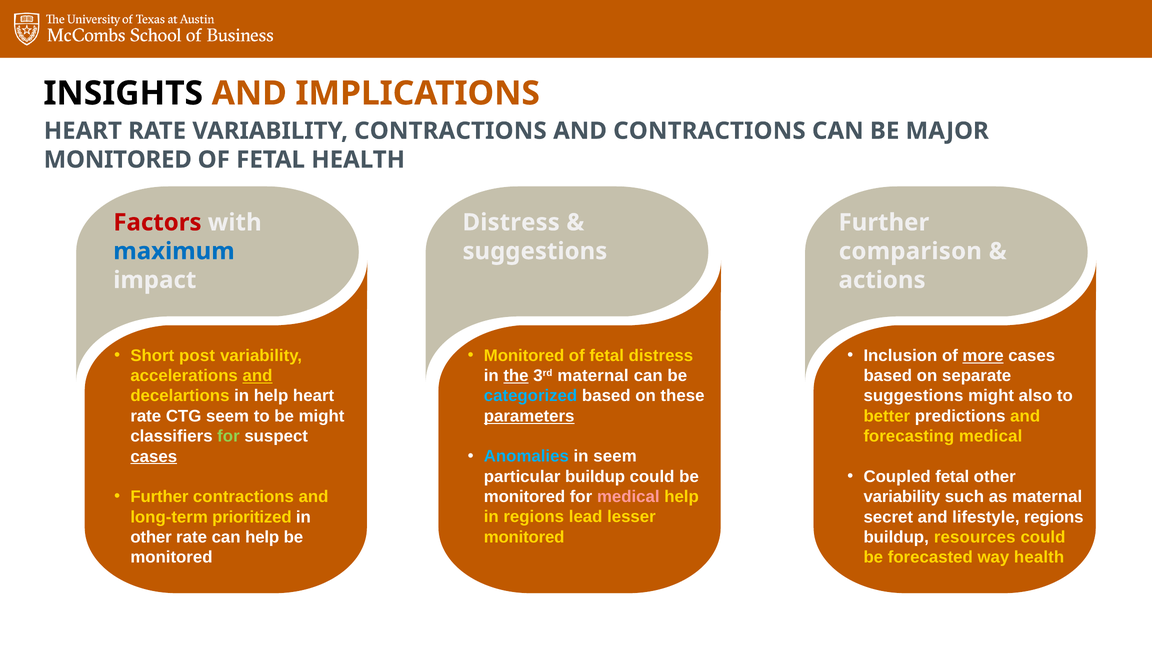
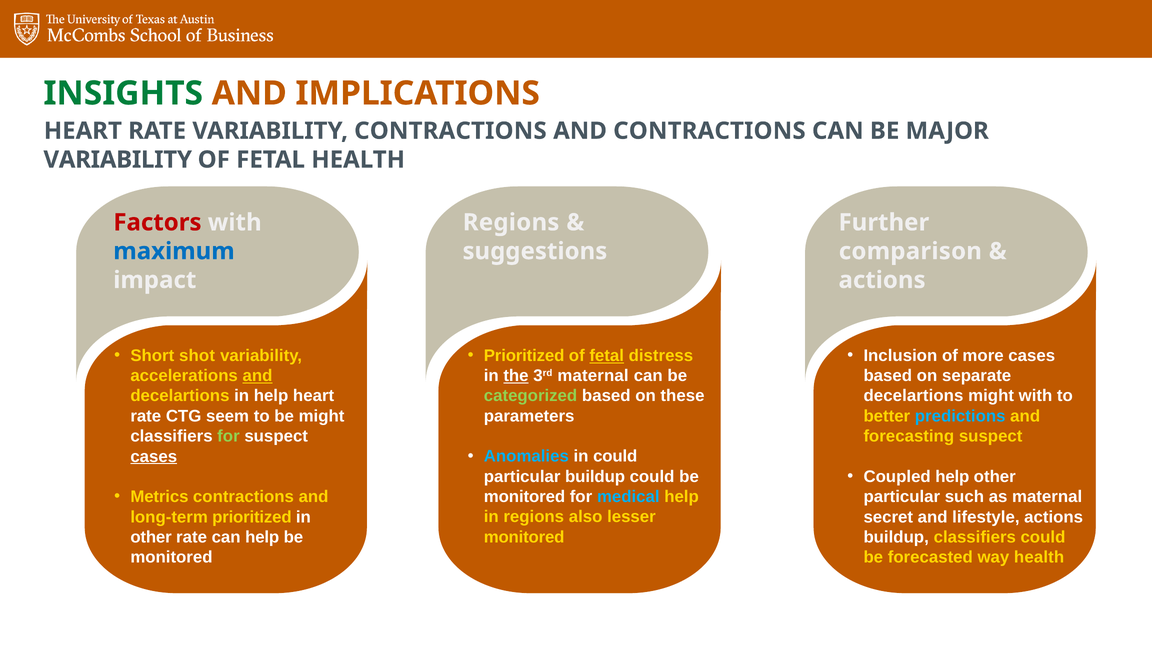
INSIGHTS colour: black -> green (123, 93)
MONITORED: MONITORED -> VARIABILITY (118, 160)
Distress: Distress -> Regions (511, 222)
Monitored: Monitored -> Prioritized (524, 356)
fetal underline: none -> present (607, 356)
post: post -> shot (197, 356)
more underline: present -> none (983, 356)
categorized colour: light blue -> light green (531, 396)
suggestions: suggestions -> decelartions (913, 396)
might also: also -> with (1035, 396)
parameters underline: present -> none (529, 416)
predictions colour: white -> light blue (960, 416)
forecasting medical: medical -> suspect (991, 436)
in seem: seem -> could (615, 456)
Coupled fetal: fetal -> help (952, 477)
Further: Further -> Metrics (159, 497)
medical colour: pink -> light blue (628, 497)
variability: variability -> particular (902, 497)
lead: lead -> also (586, 517)
lifestyle regions: regions -> actions (1054, 517)
buildup resources: resources -> classifiers (975, 537)
